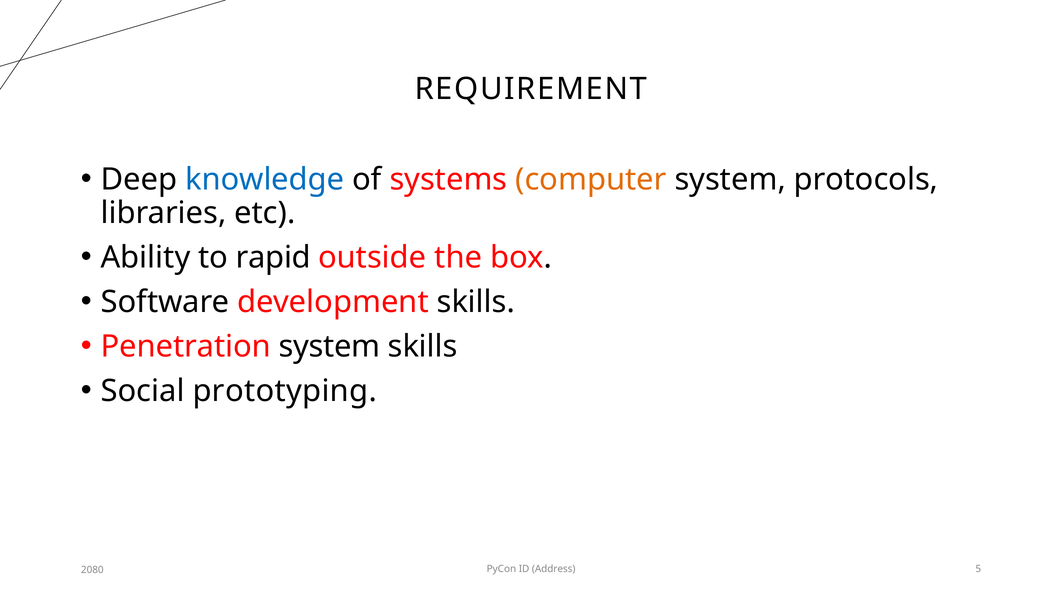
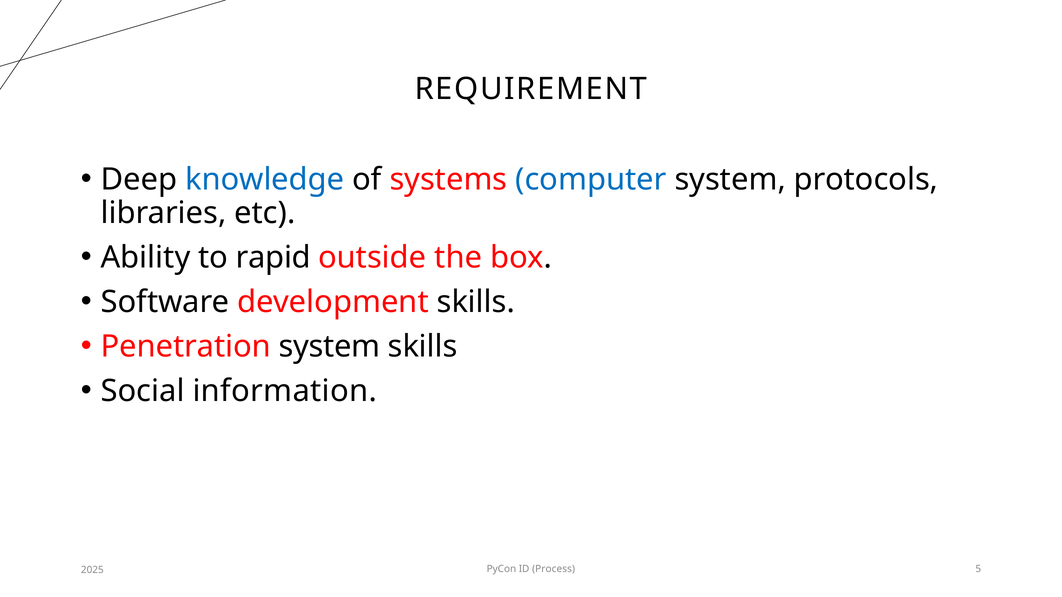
computer colour: orange -> blue (591, 179)
prototyping: prototyping -> information (285, 391)
Address: Address -> Process (554, 569)
2080: 2080 -> 2025 (92, 570)
